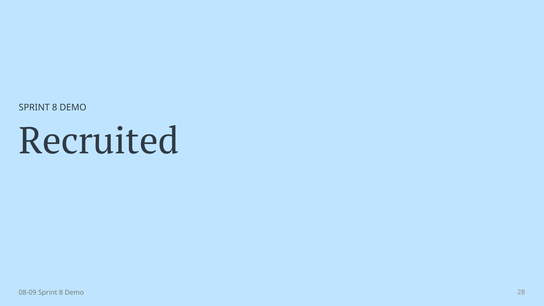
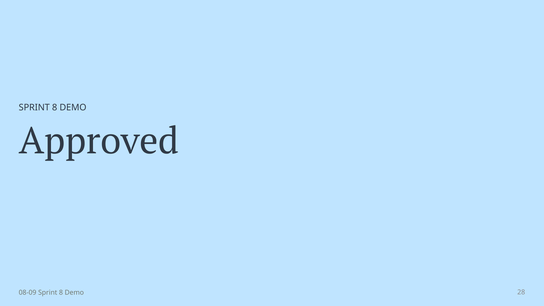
Recruited: Recruited -> Approved (99, 141)
